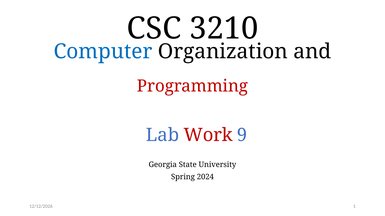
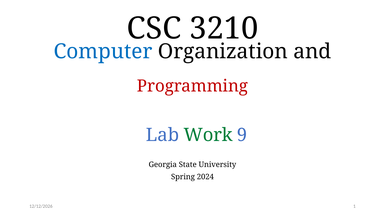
Work colour: red -> green (208, 135)
